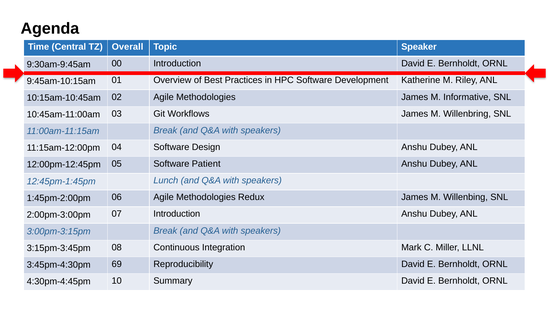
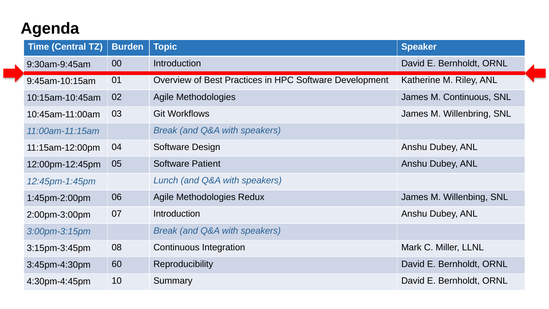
Overall: Overall -> Burden (128, 47)
M Informative: Informative -> Continuous (467, 97)
69: 69 -> 60 (117, 264)
